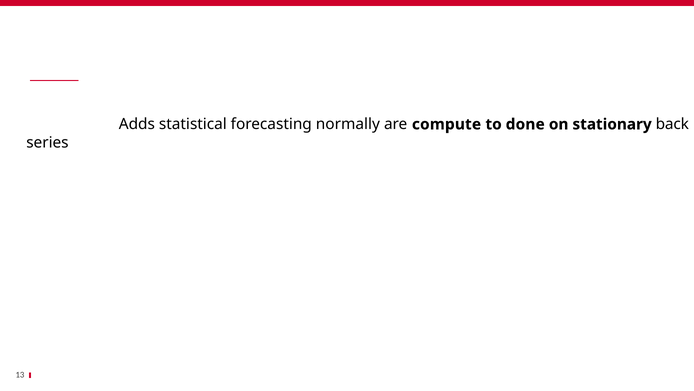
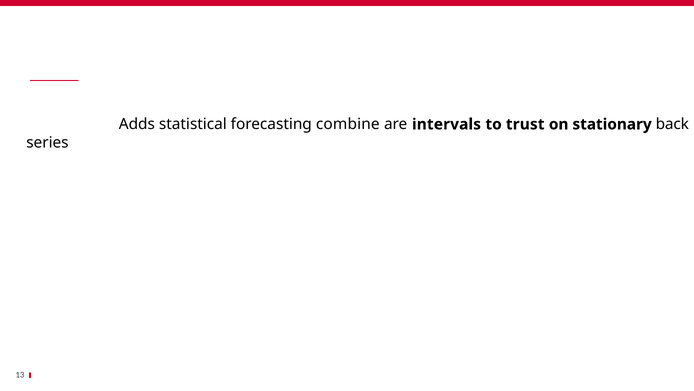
normally: normally -> combine (348, 124)
compute: compute -> intervals (446, 124)
done: done -> trust (525, 124)
